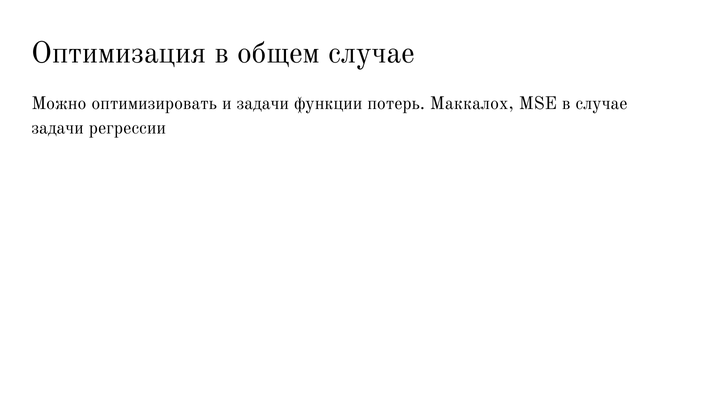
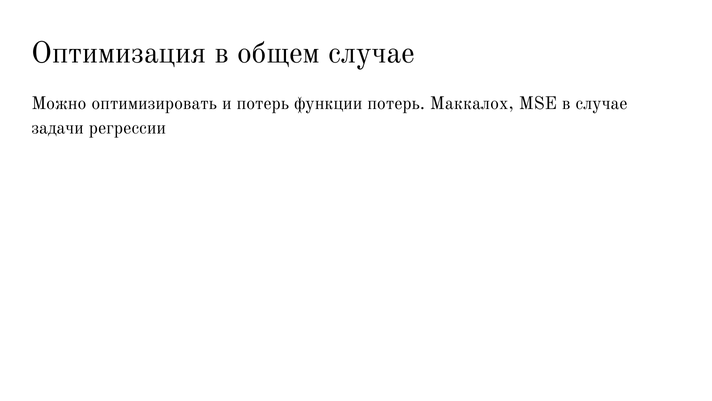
и задачи: задачи -> потерь (263, 103)
